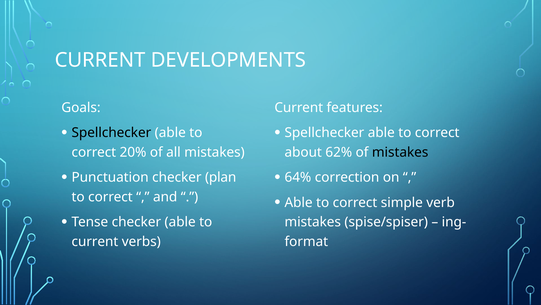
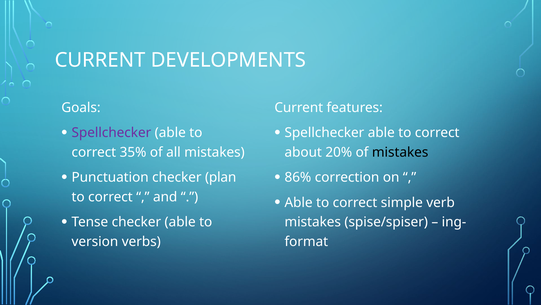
Spellchecker colour: black -> purple (111, 132)
20%: 20% -> 35% (133, 152)
62%: 62% -> 20% (339, 152)
64%: 64% -> 86% (298, 177)
current: current -> version (95, 241)
